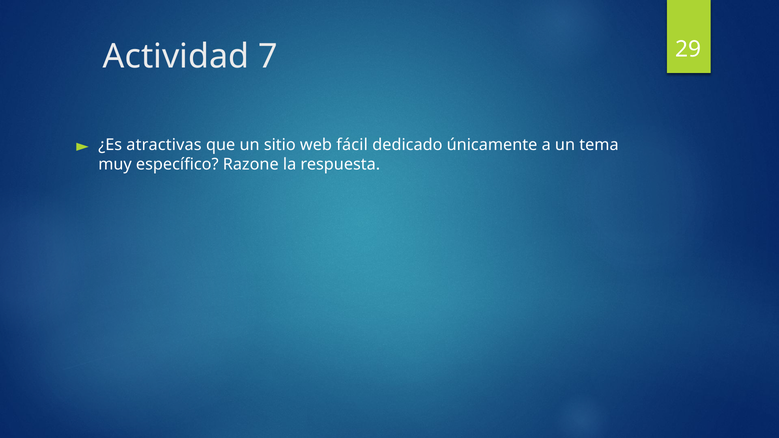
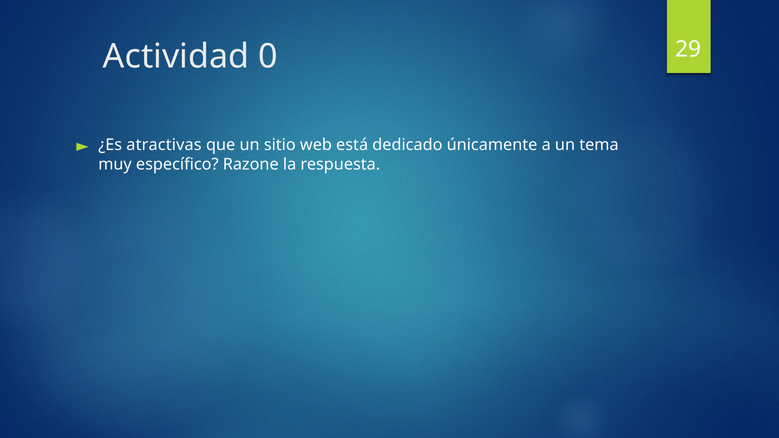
7: 7 -> 0 (268, 57)
fácil: fácil -> está (352, 145)
